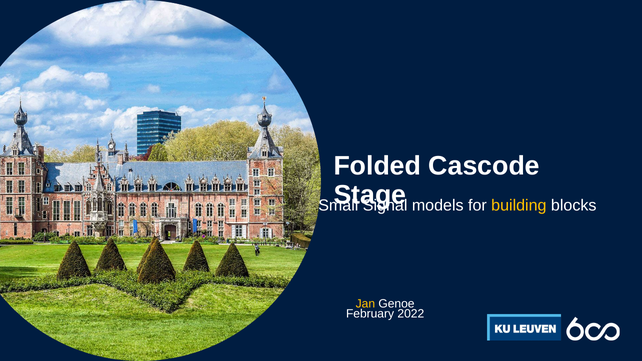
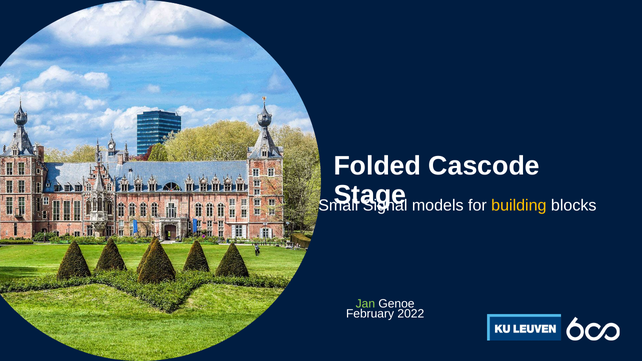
Jan colour: yellow -> light green (365, 304)
